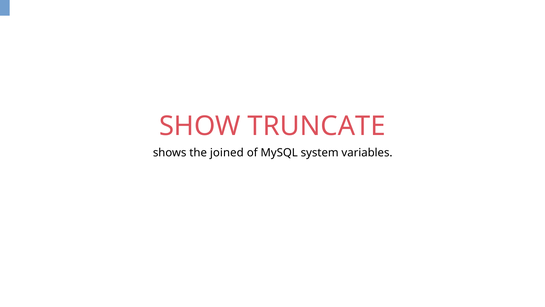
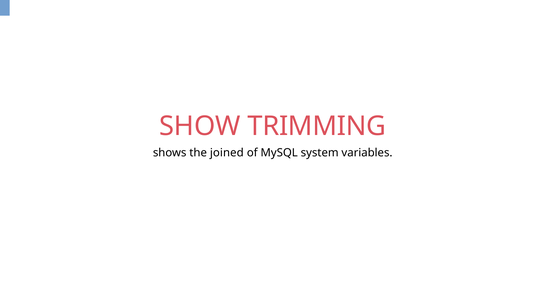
TRUNCATE: TRUNCATE -> TRIMMING (317, 126)
